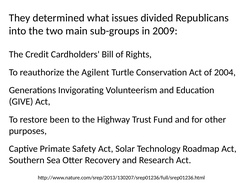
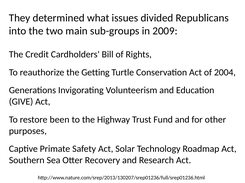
Agilent: Agilent -> Getting (95, 73)
